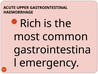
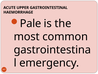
Rich: Rich -> Pale (30, 23)
